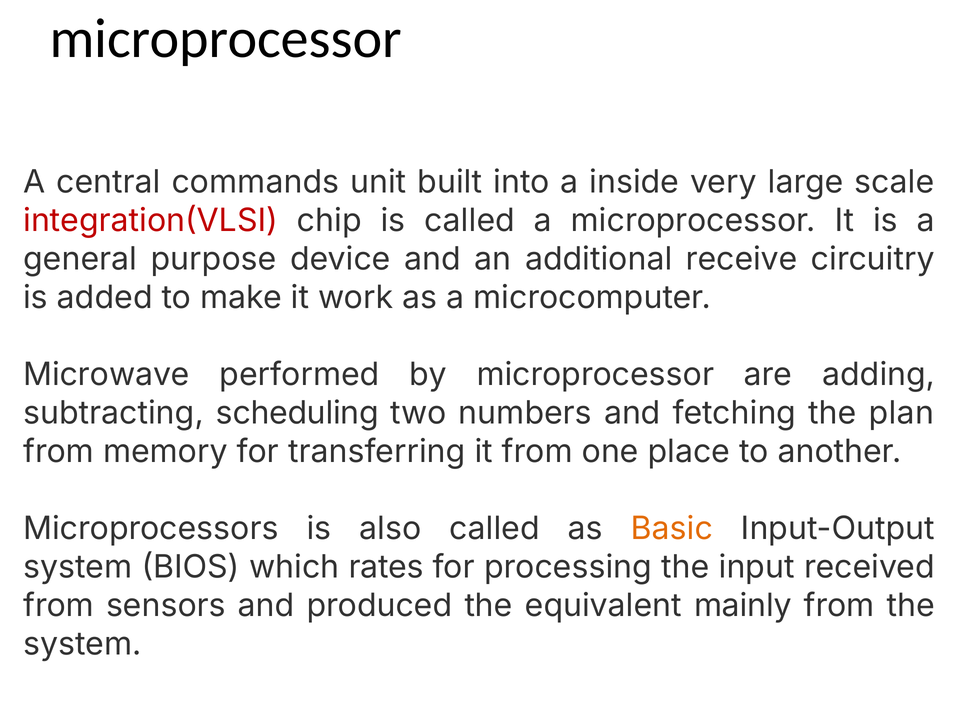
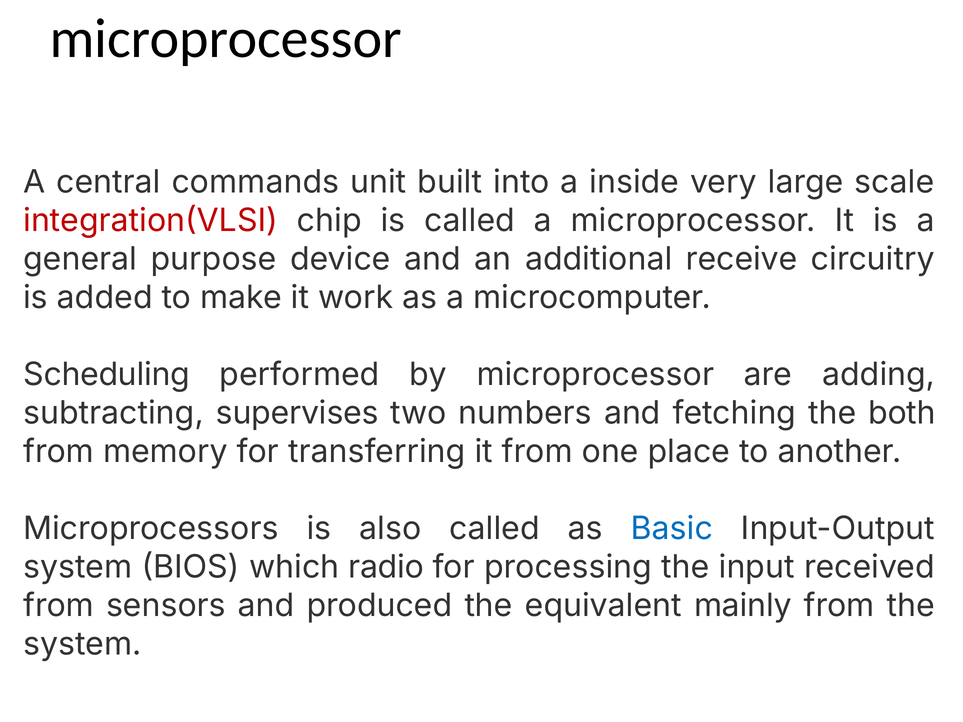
Microwave: Microwave -> Scheduling (107, 375)
scheduling: scheduling -> supervises (297, 413)
plan: plan -> both (902, 413)
Basic colour: orange -> blue (672, 529)
rates: rates -> radio (386, 567)
